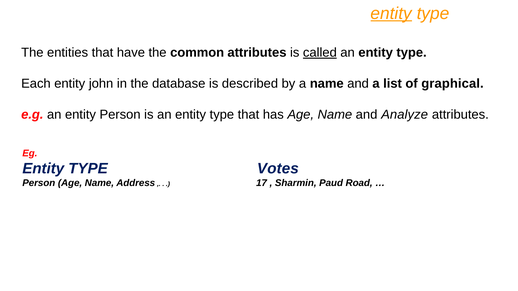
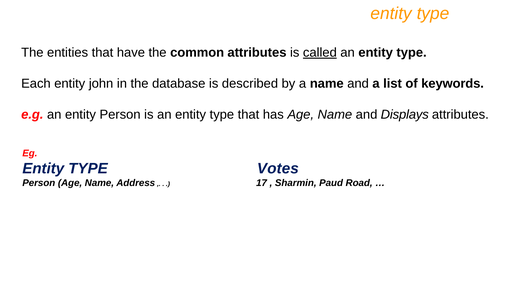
entity underline: present -> none (391, 13)
graphical: graphical -> keywords (453, 84)
Analyze: Analyze -> Displays (405, 115)
